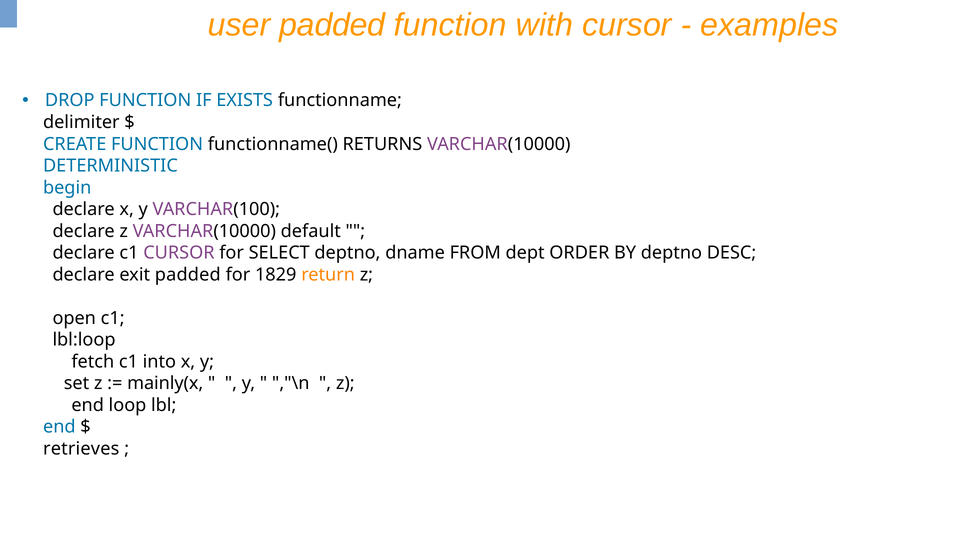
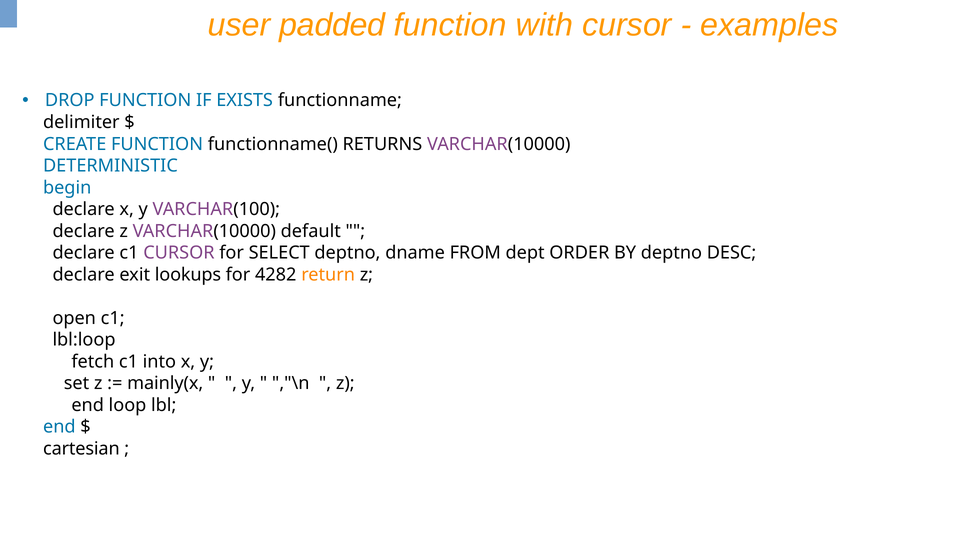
exit padded: padded -> lookups (188, 275)
1829: 1829 -> 4282 (276, 275)
retrieves: retrieves -> cartesian (81, 449)
